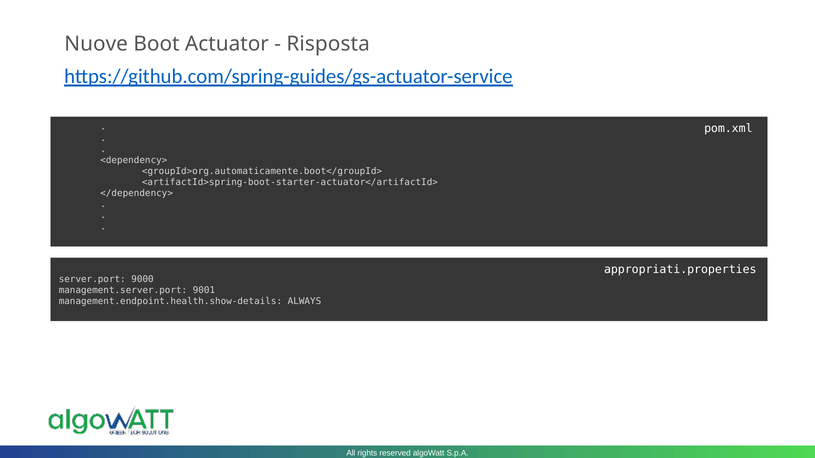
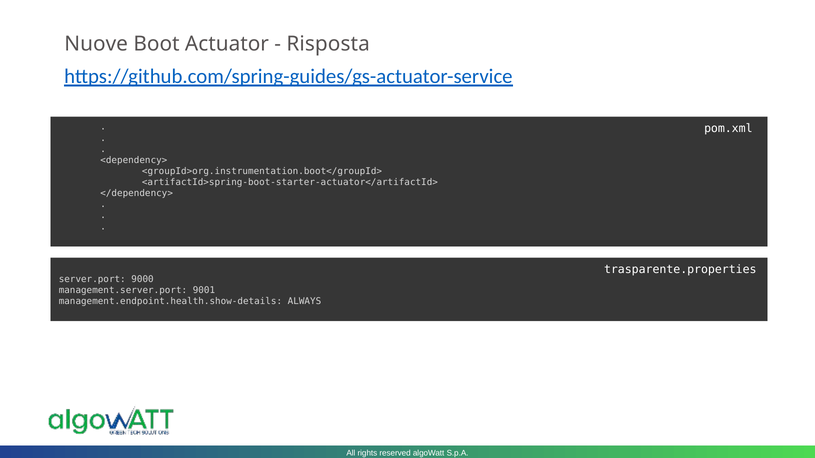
<groupId>org.automaticamente.boot</groupId>: <groupId>org.automaticamente.boot</groupId> -> <groupId>org.instrumentation.boot</groupId> (262, 171)
appropriati.properties: appropriati.properties -> trasparente.properties (680, 270)
